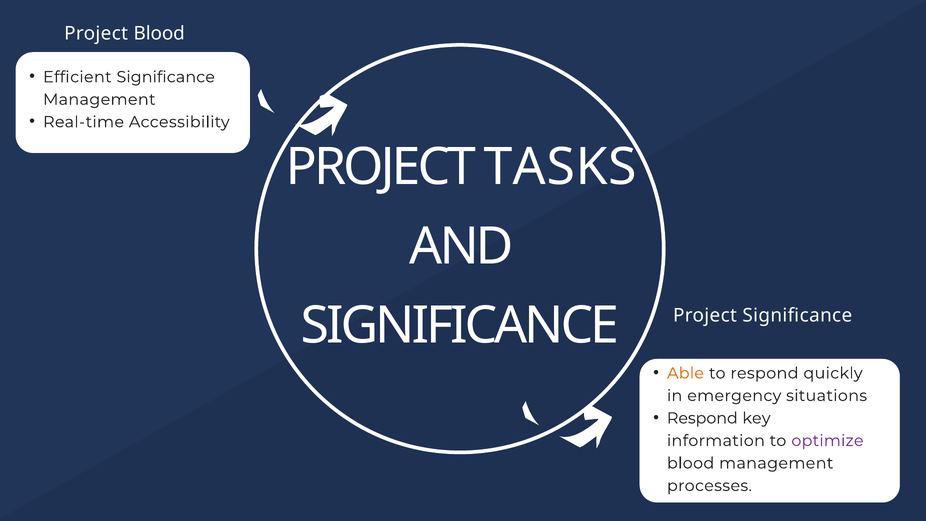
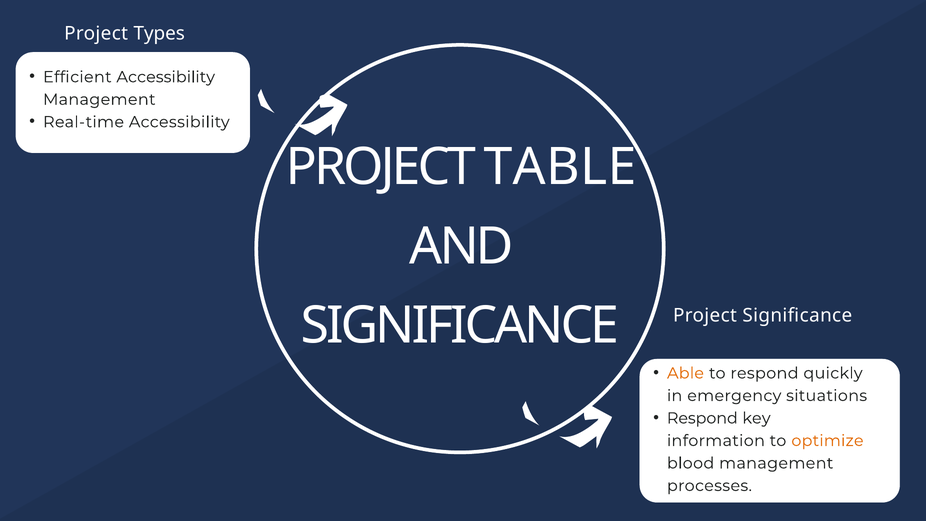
Project Blood: Blood -> Types (159, 34)
Efficient Significance: Significance -> Accessibility (166, 77)
TASKS: TASKS -> TABLE (560, 167)
optimize colour: purple -> orange (827, 441)
